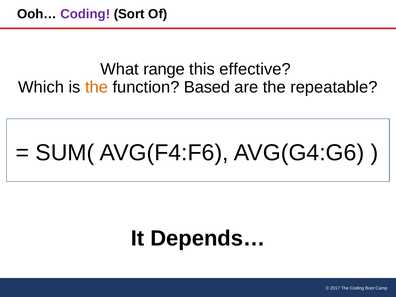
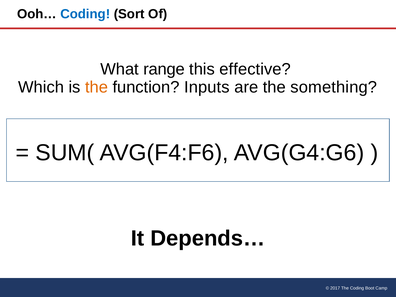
Coding colour: purple -> blue (85, 14)
Based: Based -> Inputs (207, 87)
repeatable: repeatable -> something (334, 87)
